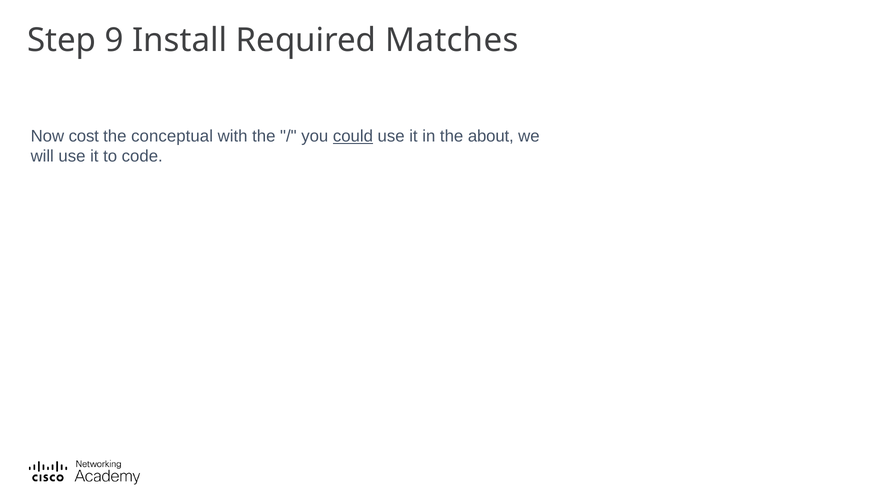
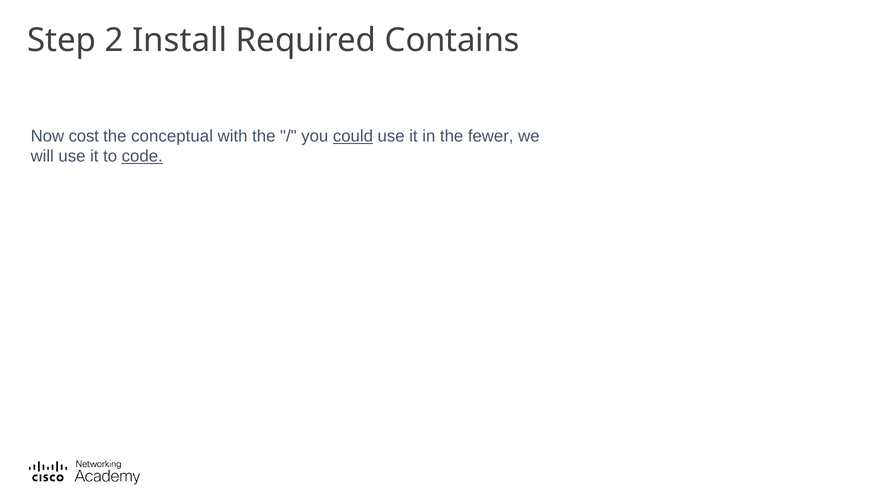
9: 9 -> 2 (114, 40)
Matches: Matches -> Contains (452, 40)
about: about -> fewer (491, 136)
code underline: none -> present (142, 156)
